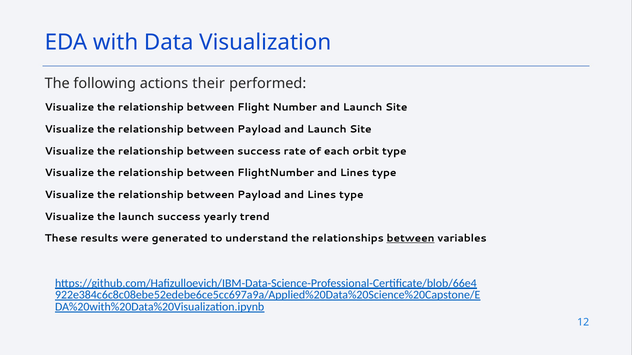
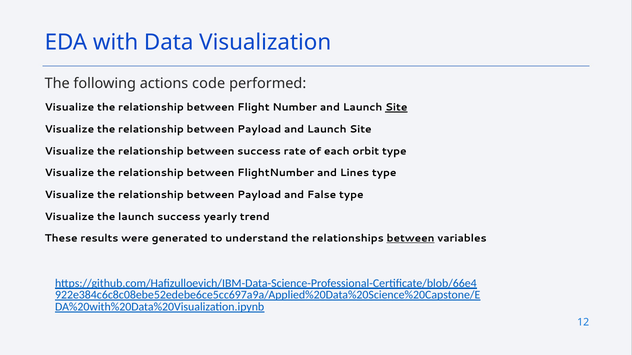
their: their -> code (209, 84)
Site underline: none -> present (396, 108)
Payload and Lines: Lines -> False (322, 195)
